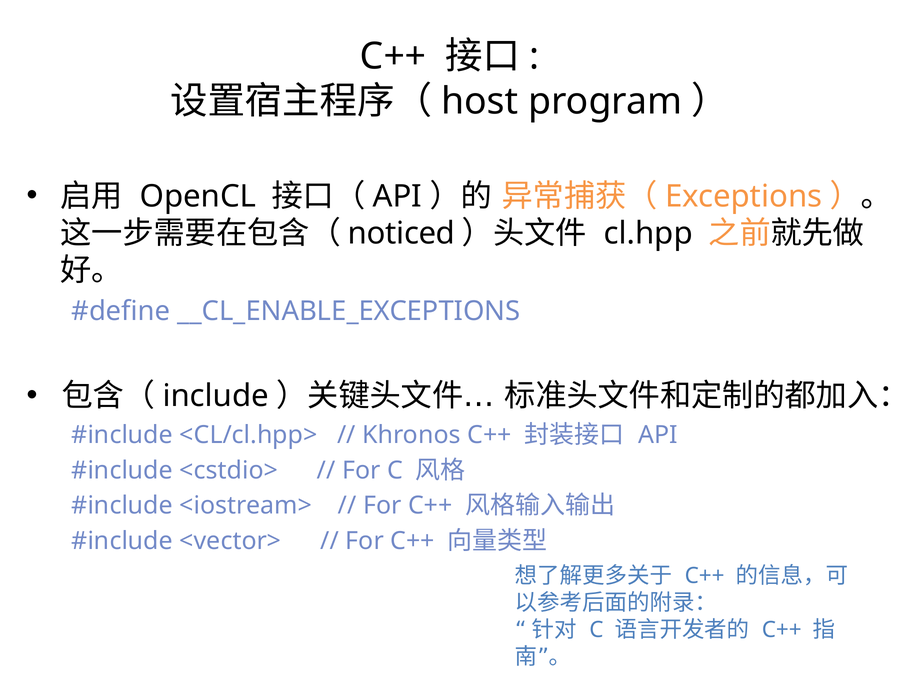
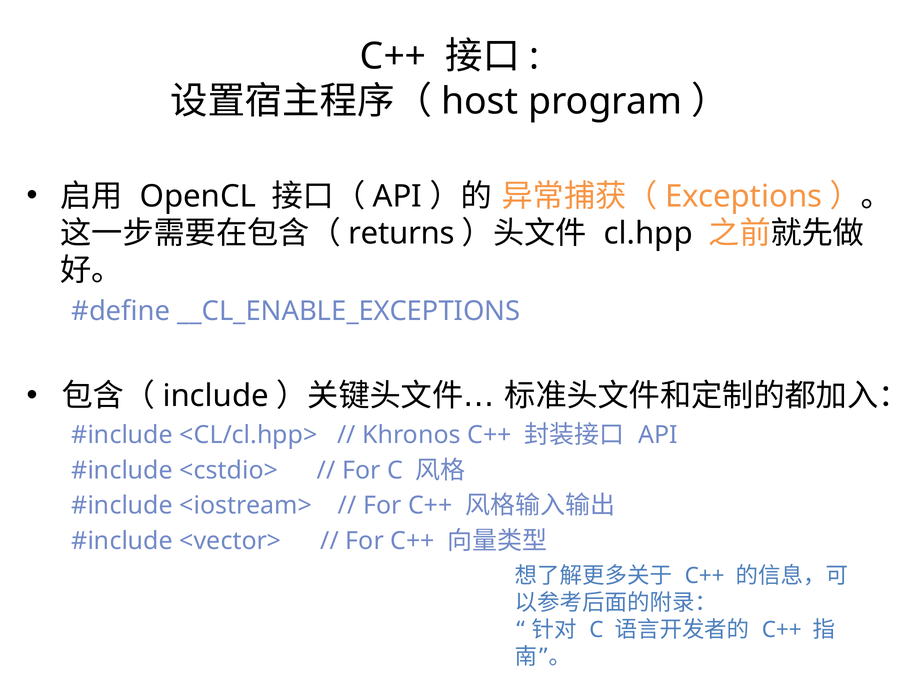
noticed: noticed -> returns (401, 233)
